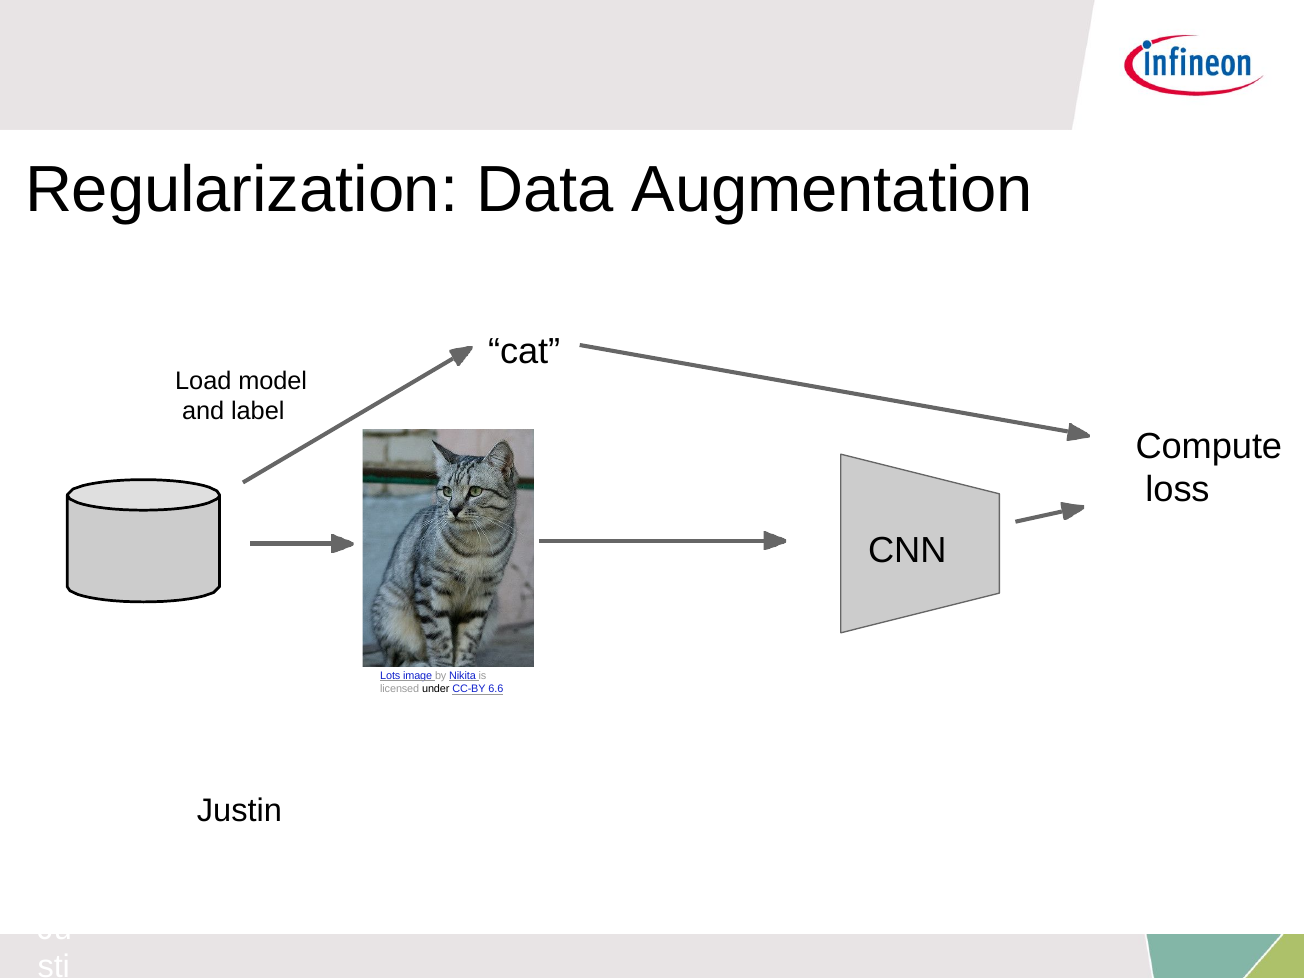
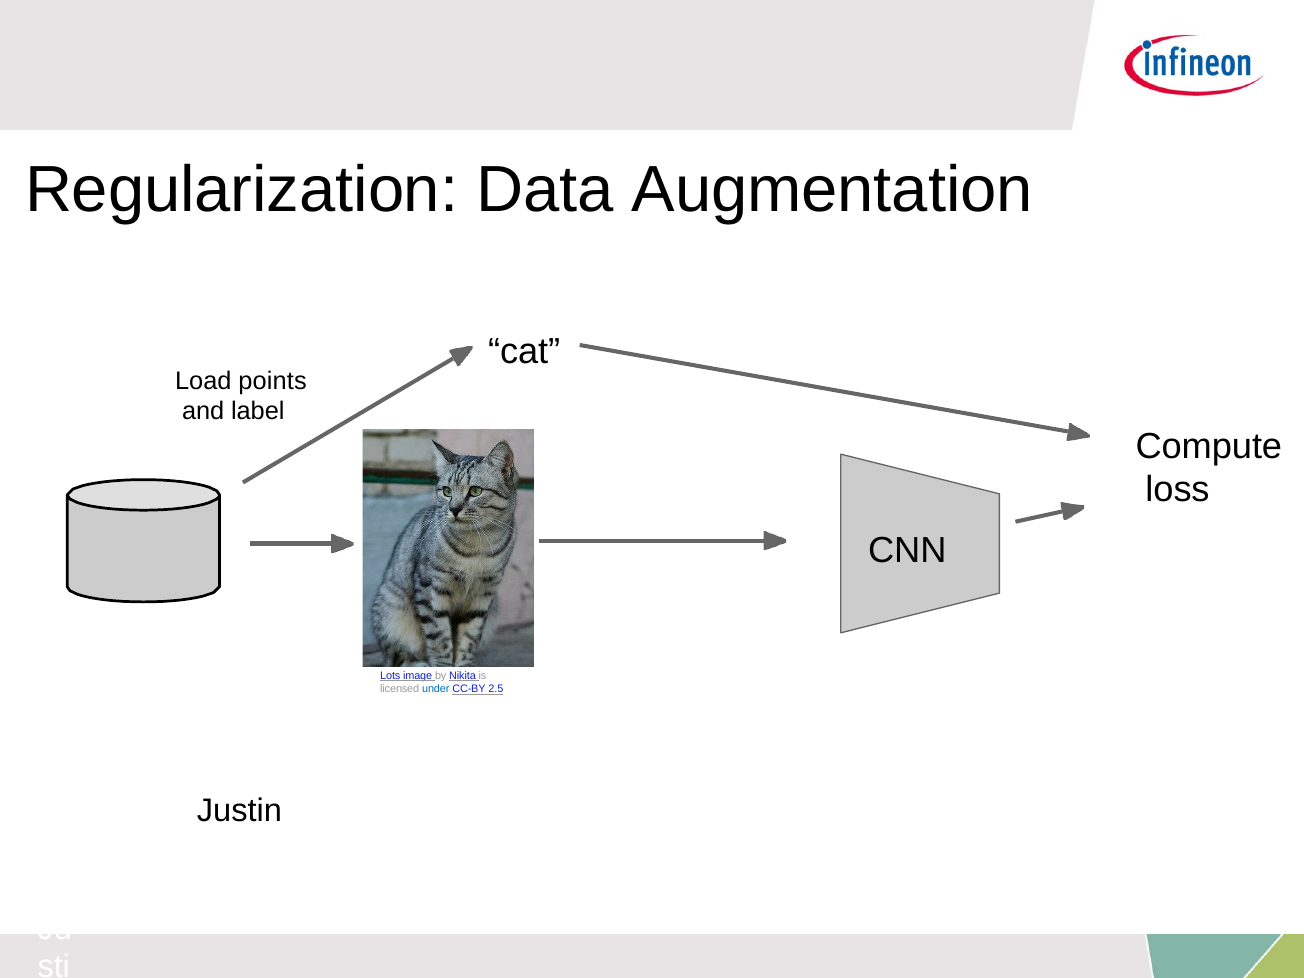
model: model -> points (273, 381)
under colour: black -> blue (436, 689)
6.6: 6.6 -> 2.5 (496, 689)
